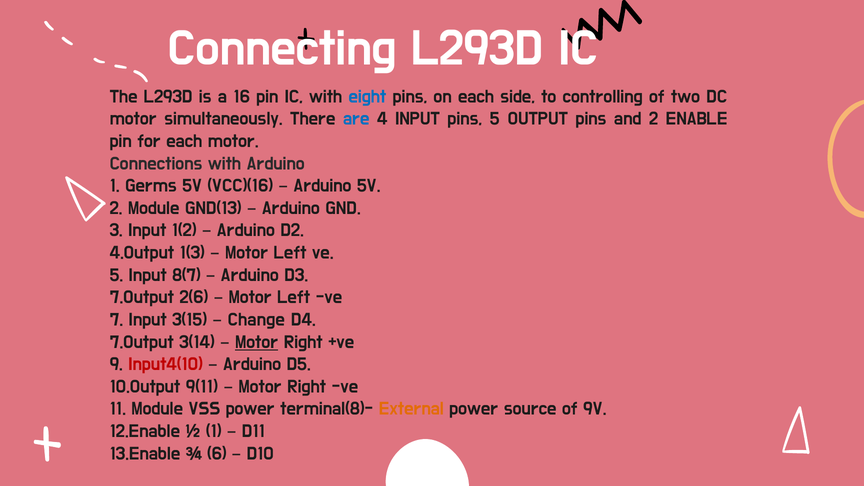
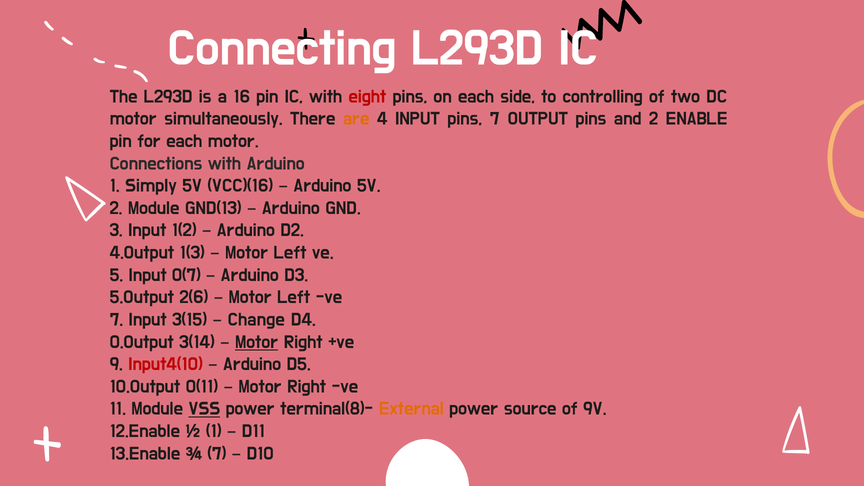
eight colour: blue -> red (367, 96)
are colour: blue -> orange (356, 119)
pins 5: 5 -> 7 (495, 119)
Germs: Germs -> Simply (151, 186)
8(7: 8(7 -> 0(7 (186, 275)
7.Output: 7.Output -> 5.Output (142, 297)
7.Output: 7.Output -> 0.Output (142, 342)
9(11: 9(11 -> 0(11 (202, 387)
VSS underline: none -> present (204, 409)
¾ 6: 6 -> 7 (217, 453)
